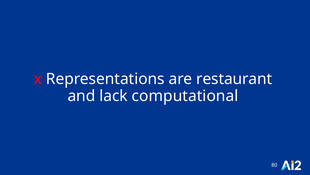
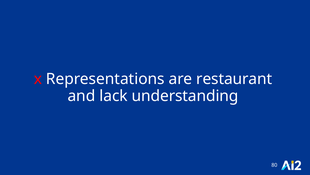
computational: computational -> understanding (185, 96)
